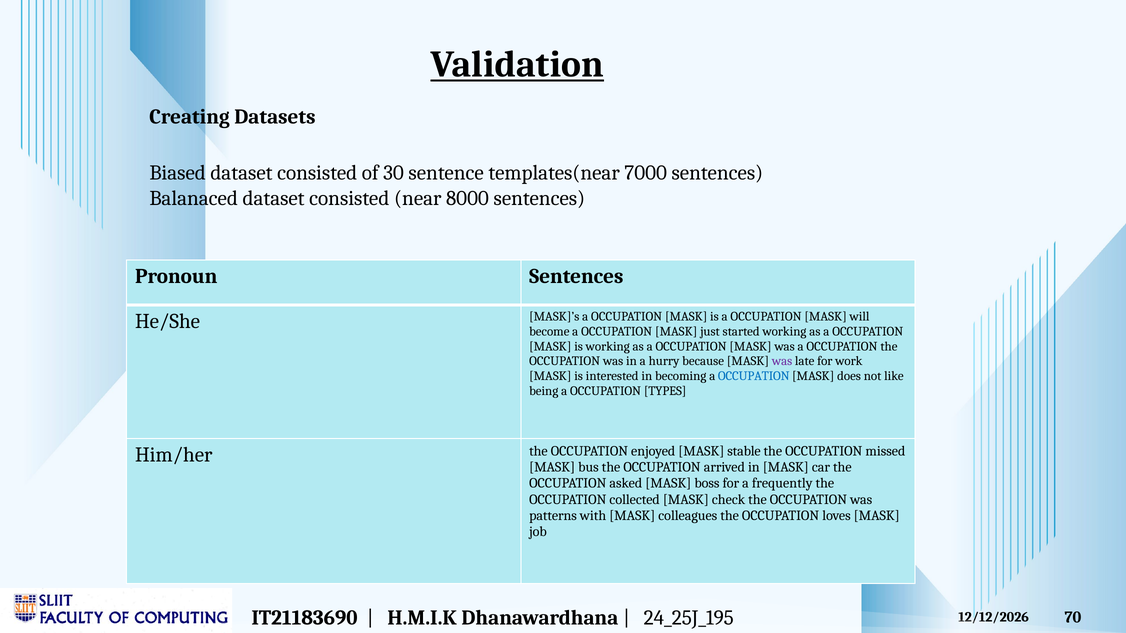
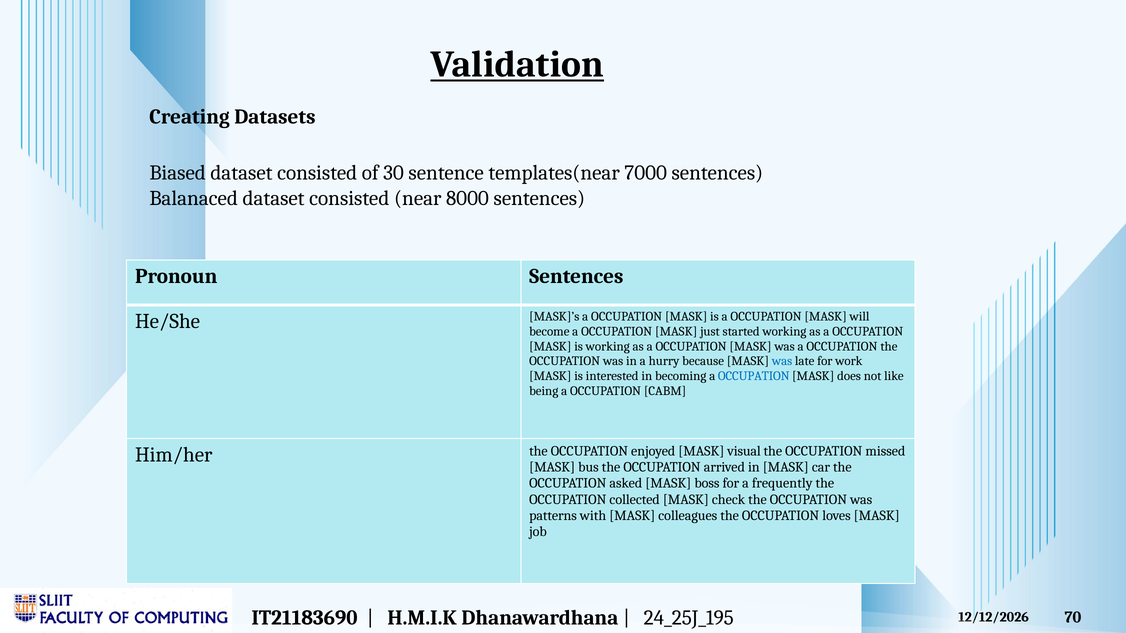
was colour: purple -> blue (782, 361)
TYPES: TYPES -> CABM (665, 391)
stable: stable -> visual (744, 451)
